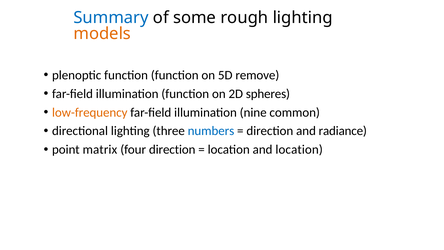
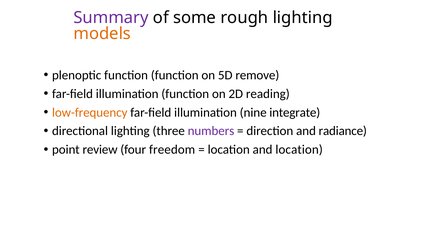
Summary colour: blue -> purple (111, 18)
spheres: spheres -> reading (268, 94)
common: common -> integrate (295, 112)
numbers colour: blue -> purple (211, 131)
matrix: matrix -> review (100, 150)
four direction: direction -> freedom (172, 150)
